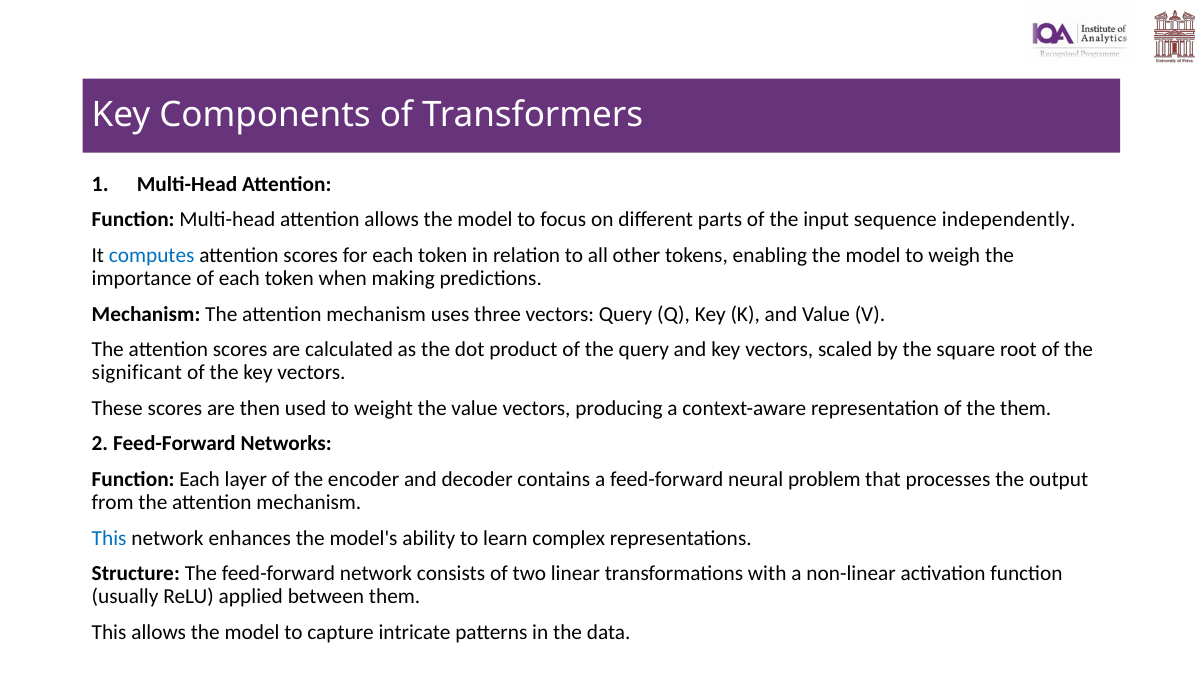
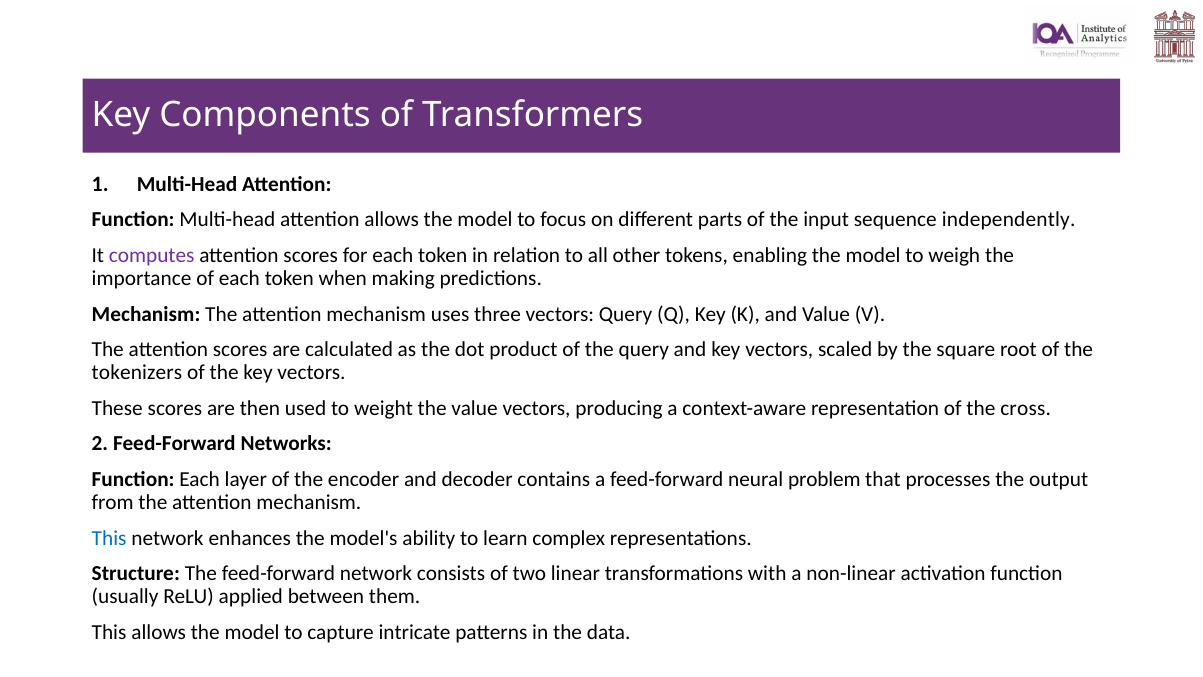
computes colour: blue -> purple (152, 255)
significant: significant -> tokenizers (137, 372)
the them: them -> cross (1026, 408)
